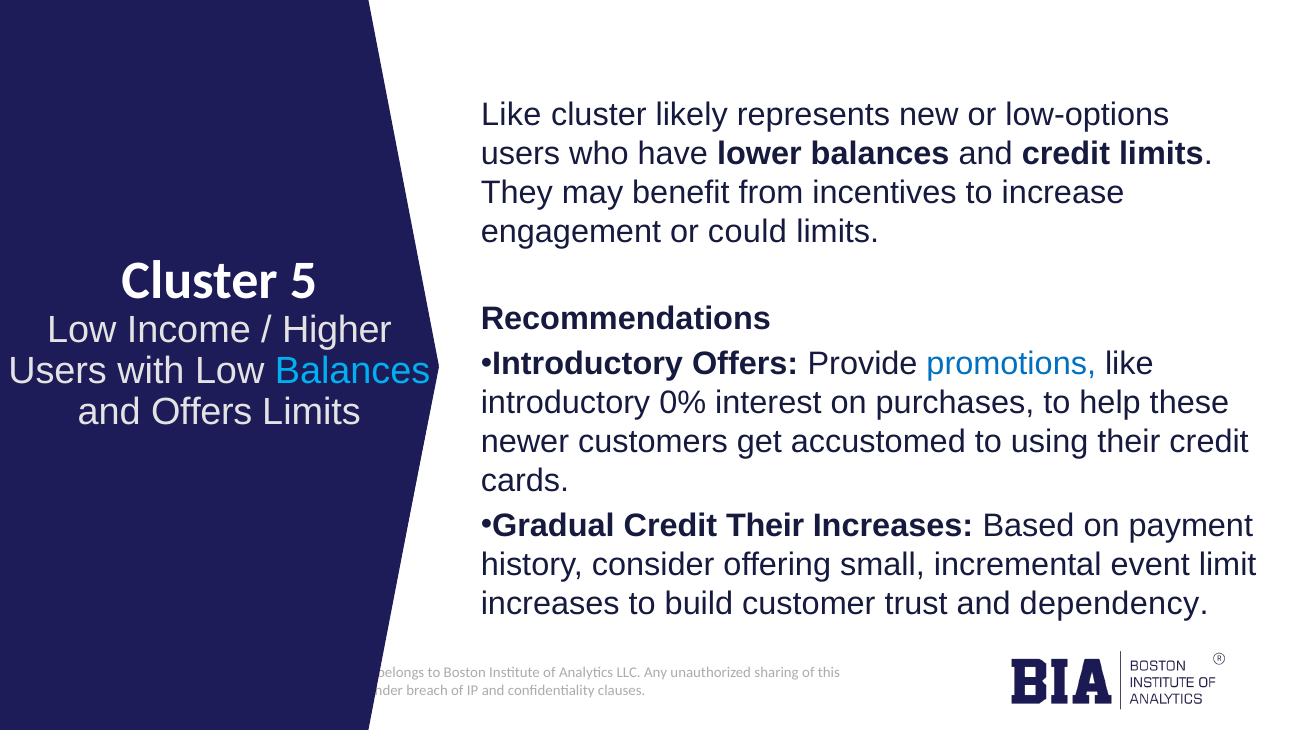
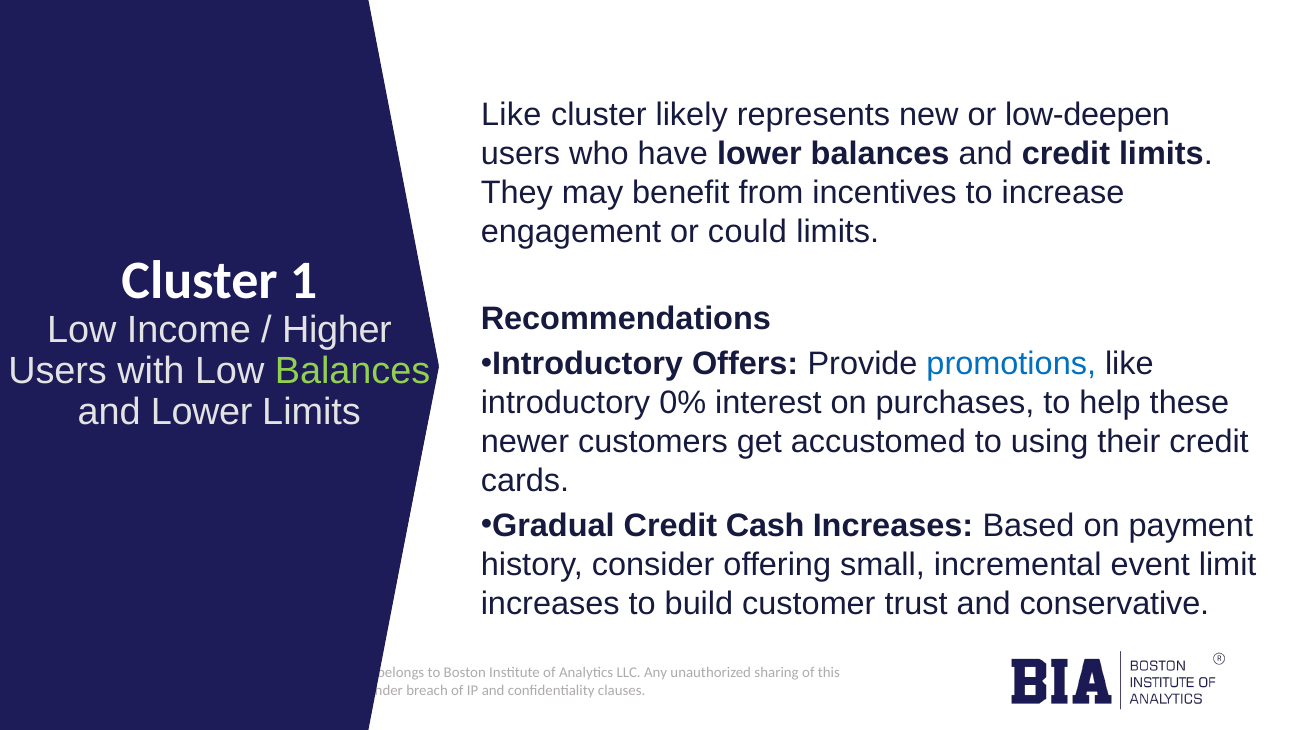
low-options: low-options -> low-deepen (1088, 115)
5: 5 -> 1 (303, 281)
Balances colour: light blue -> light green (353, 371)
Offers: Offers -> Lower (202, 412)
Credit Their: Their -> Cash (765, 526)
dependency: dependency -> conservative (1114, 604)
